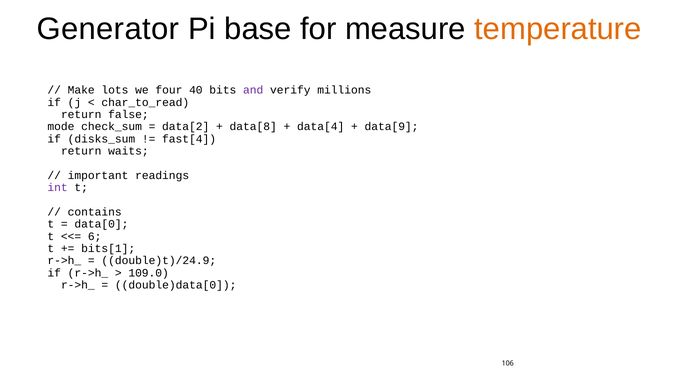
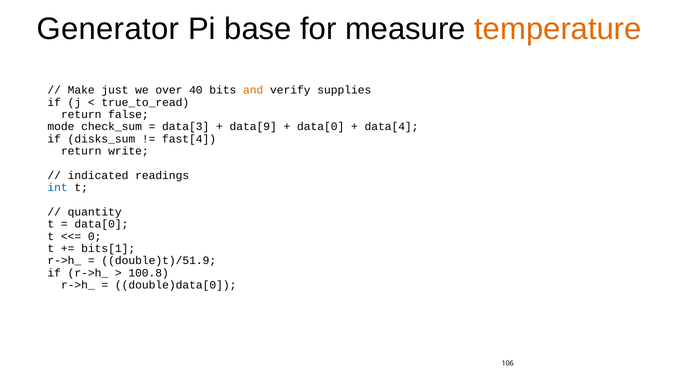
lots: lots -> just (115, 90)
four: four -> over (169, 90)
and colour: purple -> orange (253, 90)
millions: millions -> supplies (344, 90)
char_to_read: char_to_read -> true_to_read (145, 102)
data[2: data[2 -> data[3 (186, 127)
data[8: data[8 -> data[9 (253, 127)
data[4: data[4 -> data[0 (321, 127)
data[9: data[9 -> data[4 (392, 127)
waits: waits -> write (128, 151)
important: important -> indicated (98, 175)
int colour: purple -> blue (58, 188)
contains: contains -> quantity (95, 212)
6: 6 -> 0 (95, 236)
double)t)/24.9: double)t)/24.9 -> double)t)/51.9 (159, 261)
109.0: 109.0 -> 100.8 (149, 273)
